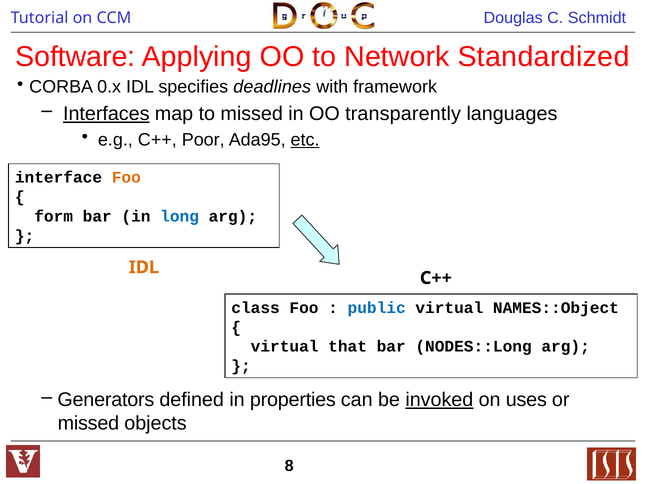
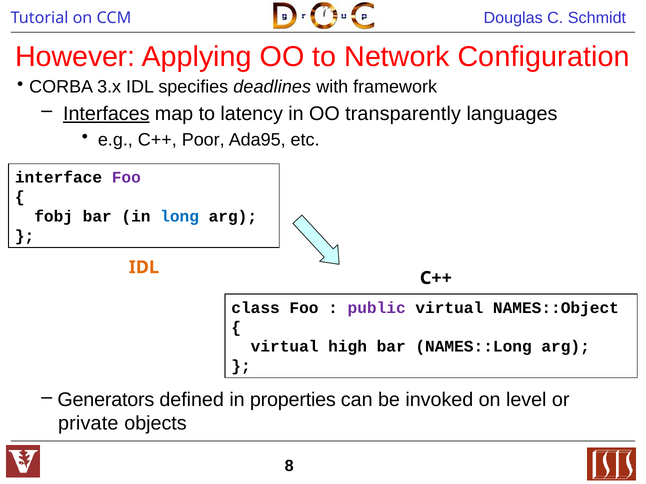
Software: Software -> However (75, 57)
Standardized: Standardized -> Configuration (544, 57)
0.x: 0.x -> 3.x (109, 87)
to missed: missed -> latency (252, 114)
etc underline: present -> none (305, 140)
Foo colour: orange -> purple (126, 178)
form: form -> fobj (54, 217)
public colour: blue -> purple (377, 308)
that: that -> high (348, 347)
NODES::Long: NODES::Long -> NAMES::Long (474, 347)
invoked underline: present -> none (439, 400)
uses: uses -> level (526, 400)
missed: missed -> private (88, 424)
